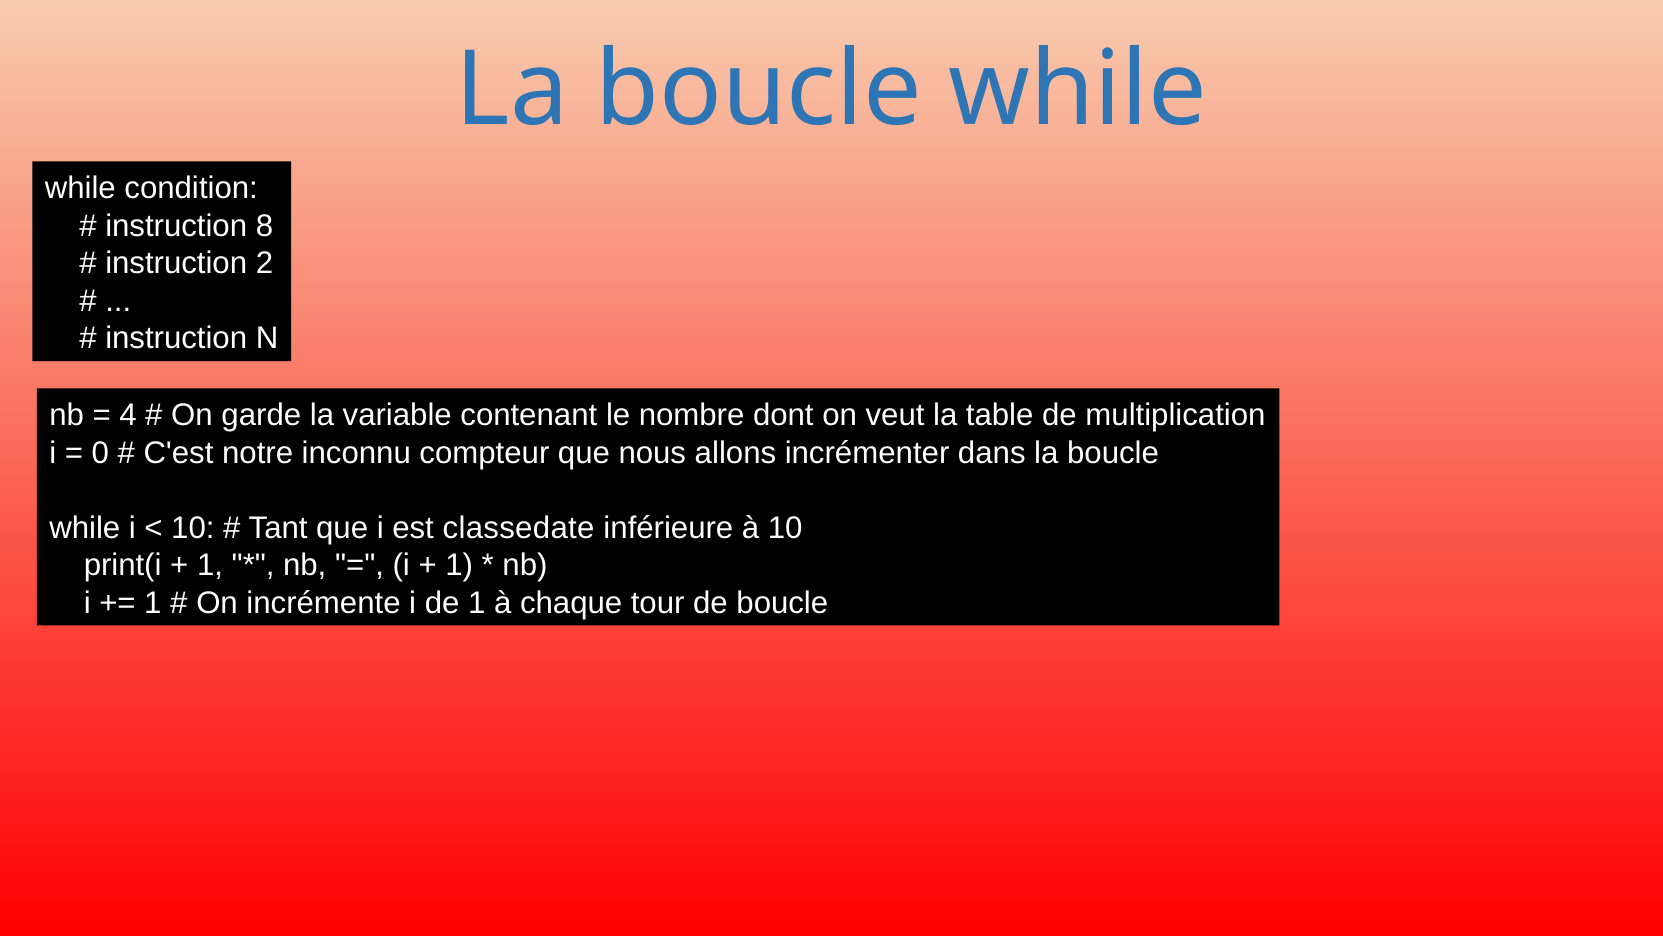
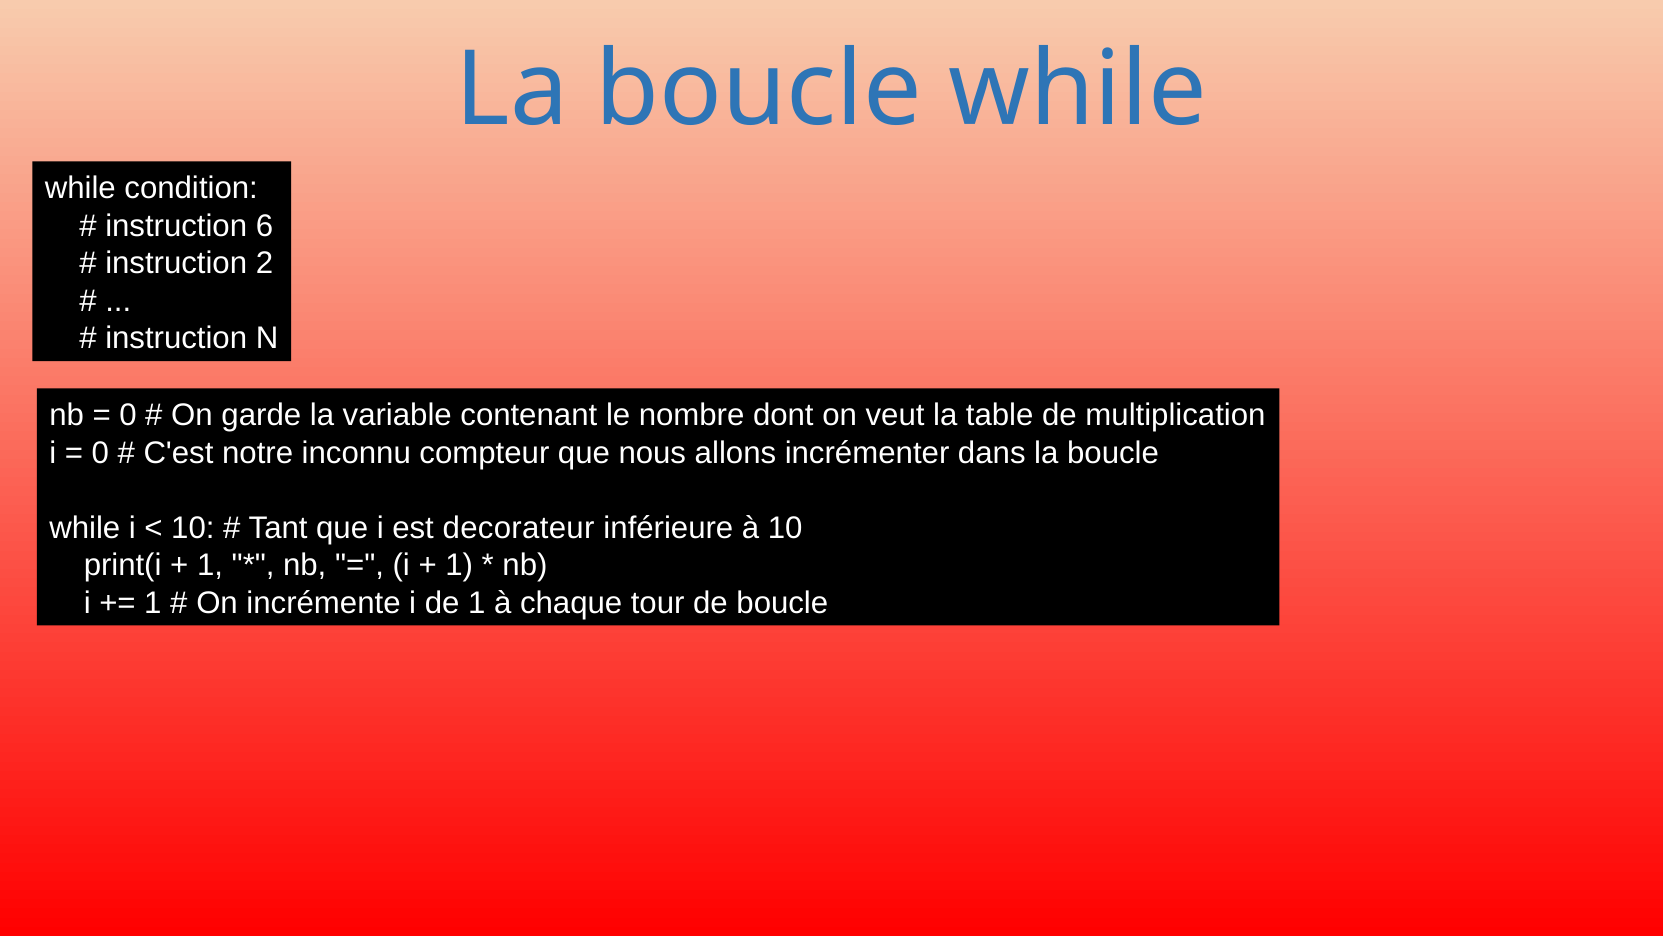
8: 8 -> 6 (264, 226)
4: 4 -> 0 (128, 415)
classedate: classedate -> decorateur (519, 528)
